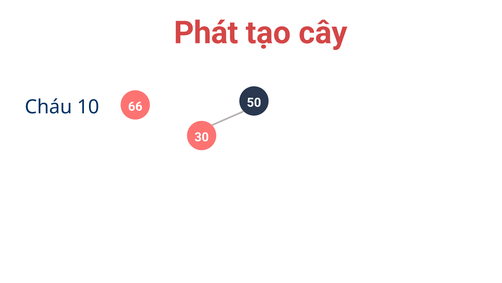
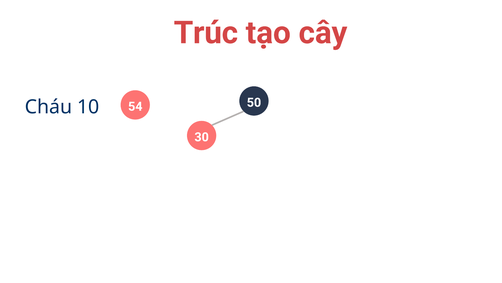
Phát: Phát -> Trúc (206, 33)
66: 66 -> 54 (135, 106)
